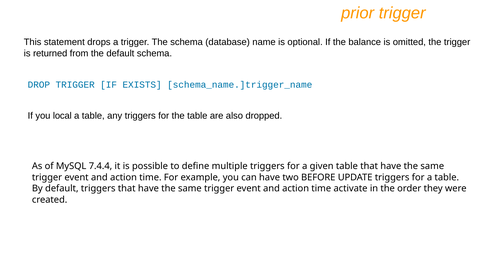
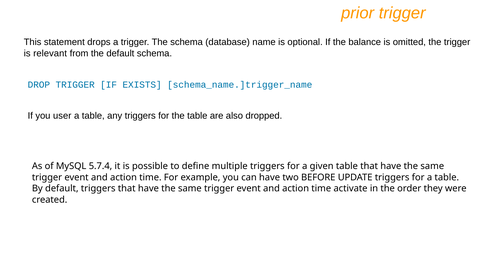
returned: returned -> relevant (50, 53)
local: local -> user (62, 116)
7.4.4: 7.4.4 -> 5.7.4 (100, 166)
